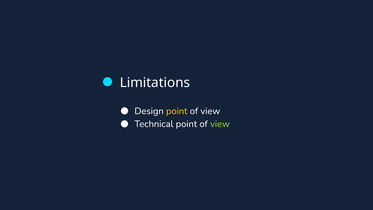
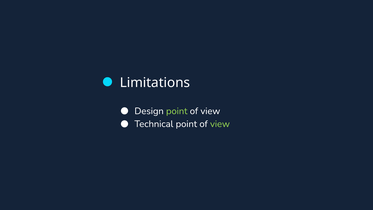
point colour: yellow -> light green (177, 111)
